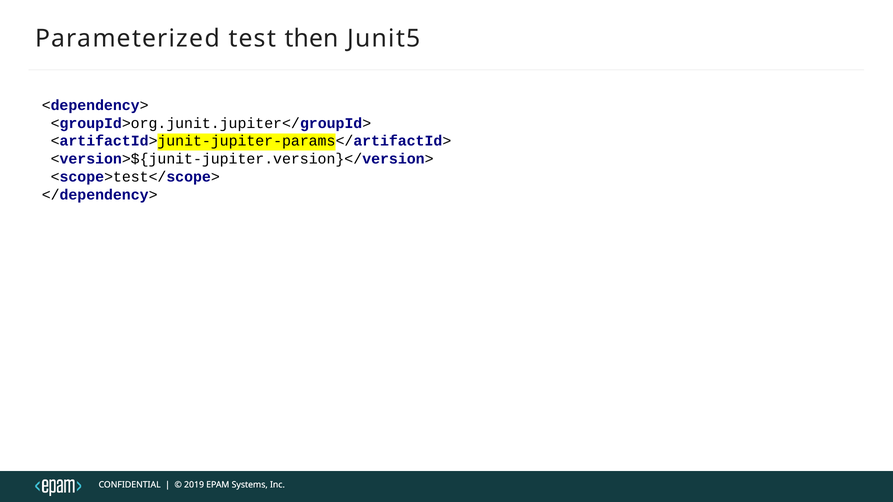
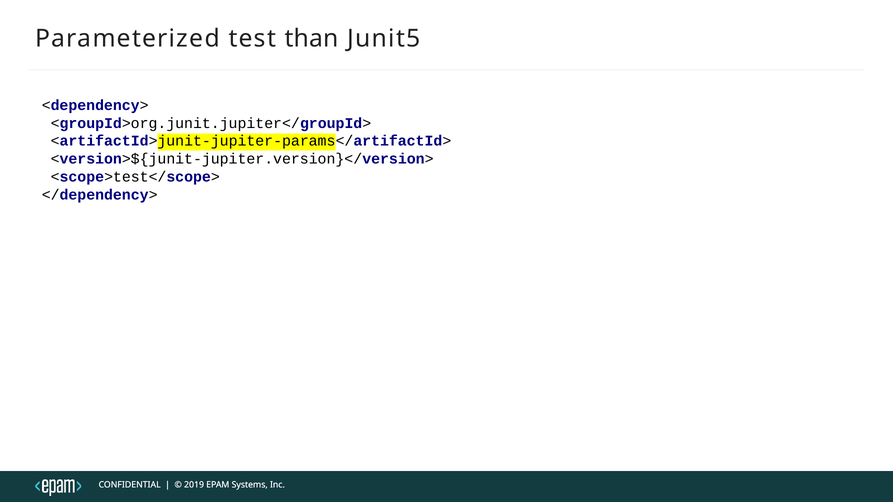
then: then -> than (312, 39)
